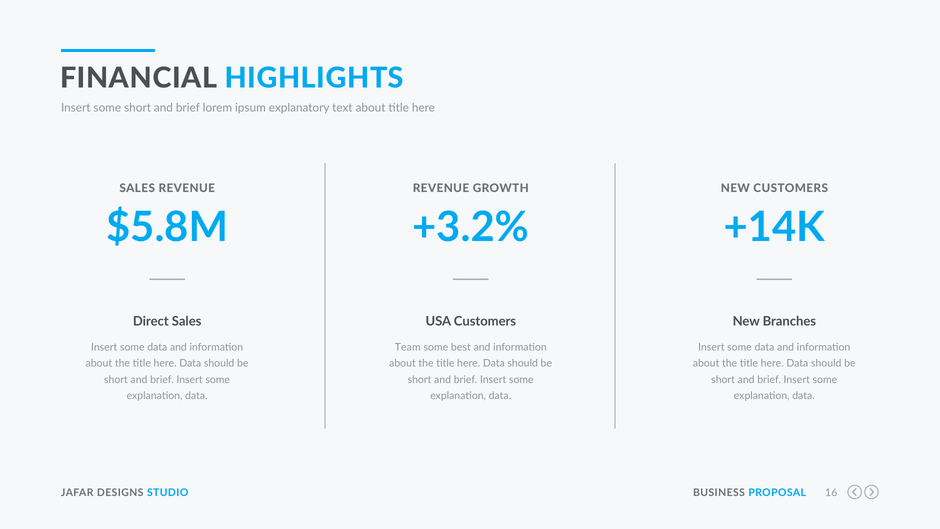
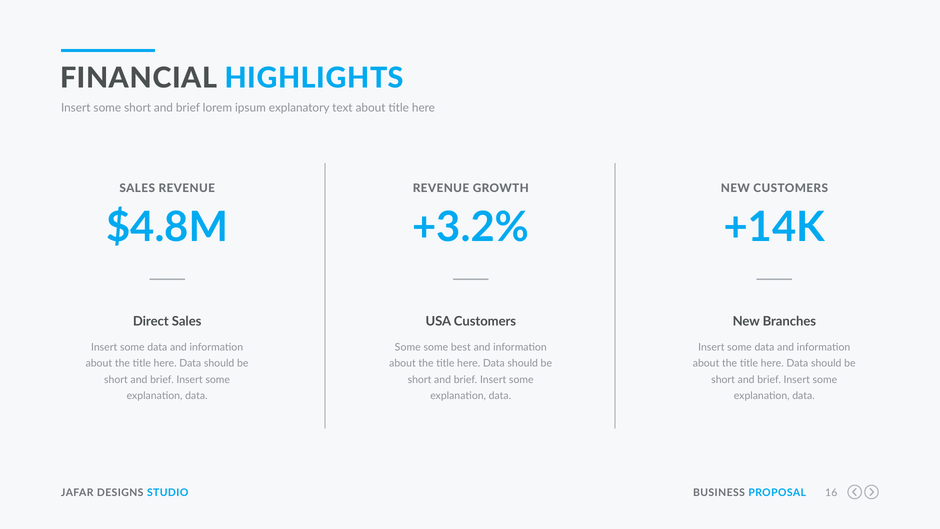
$5.8M: $5.8M -> $4.8M (167, 228)
Team: Team -> Some (408, 347)
